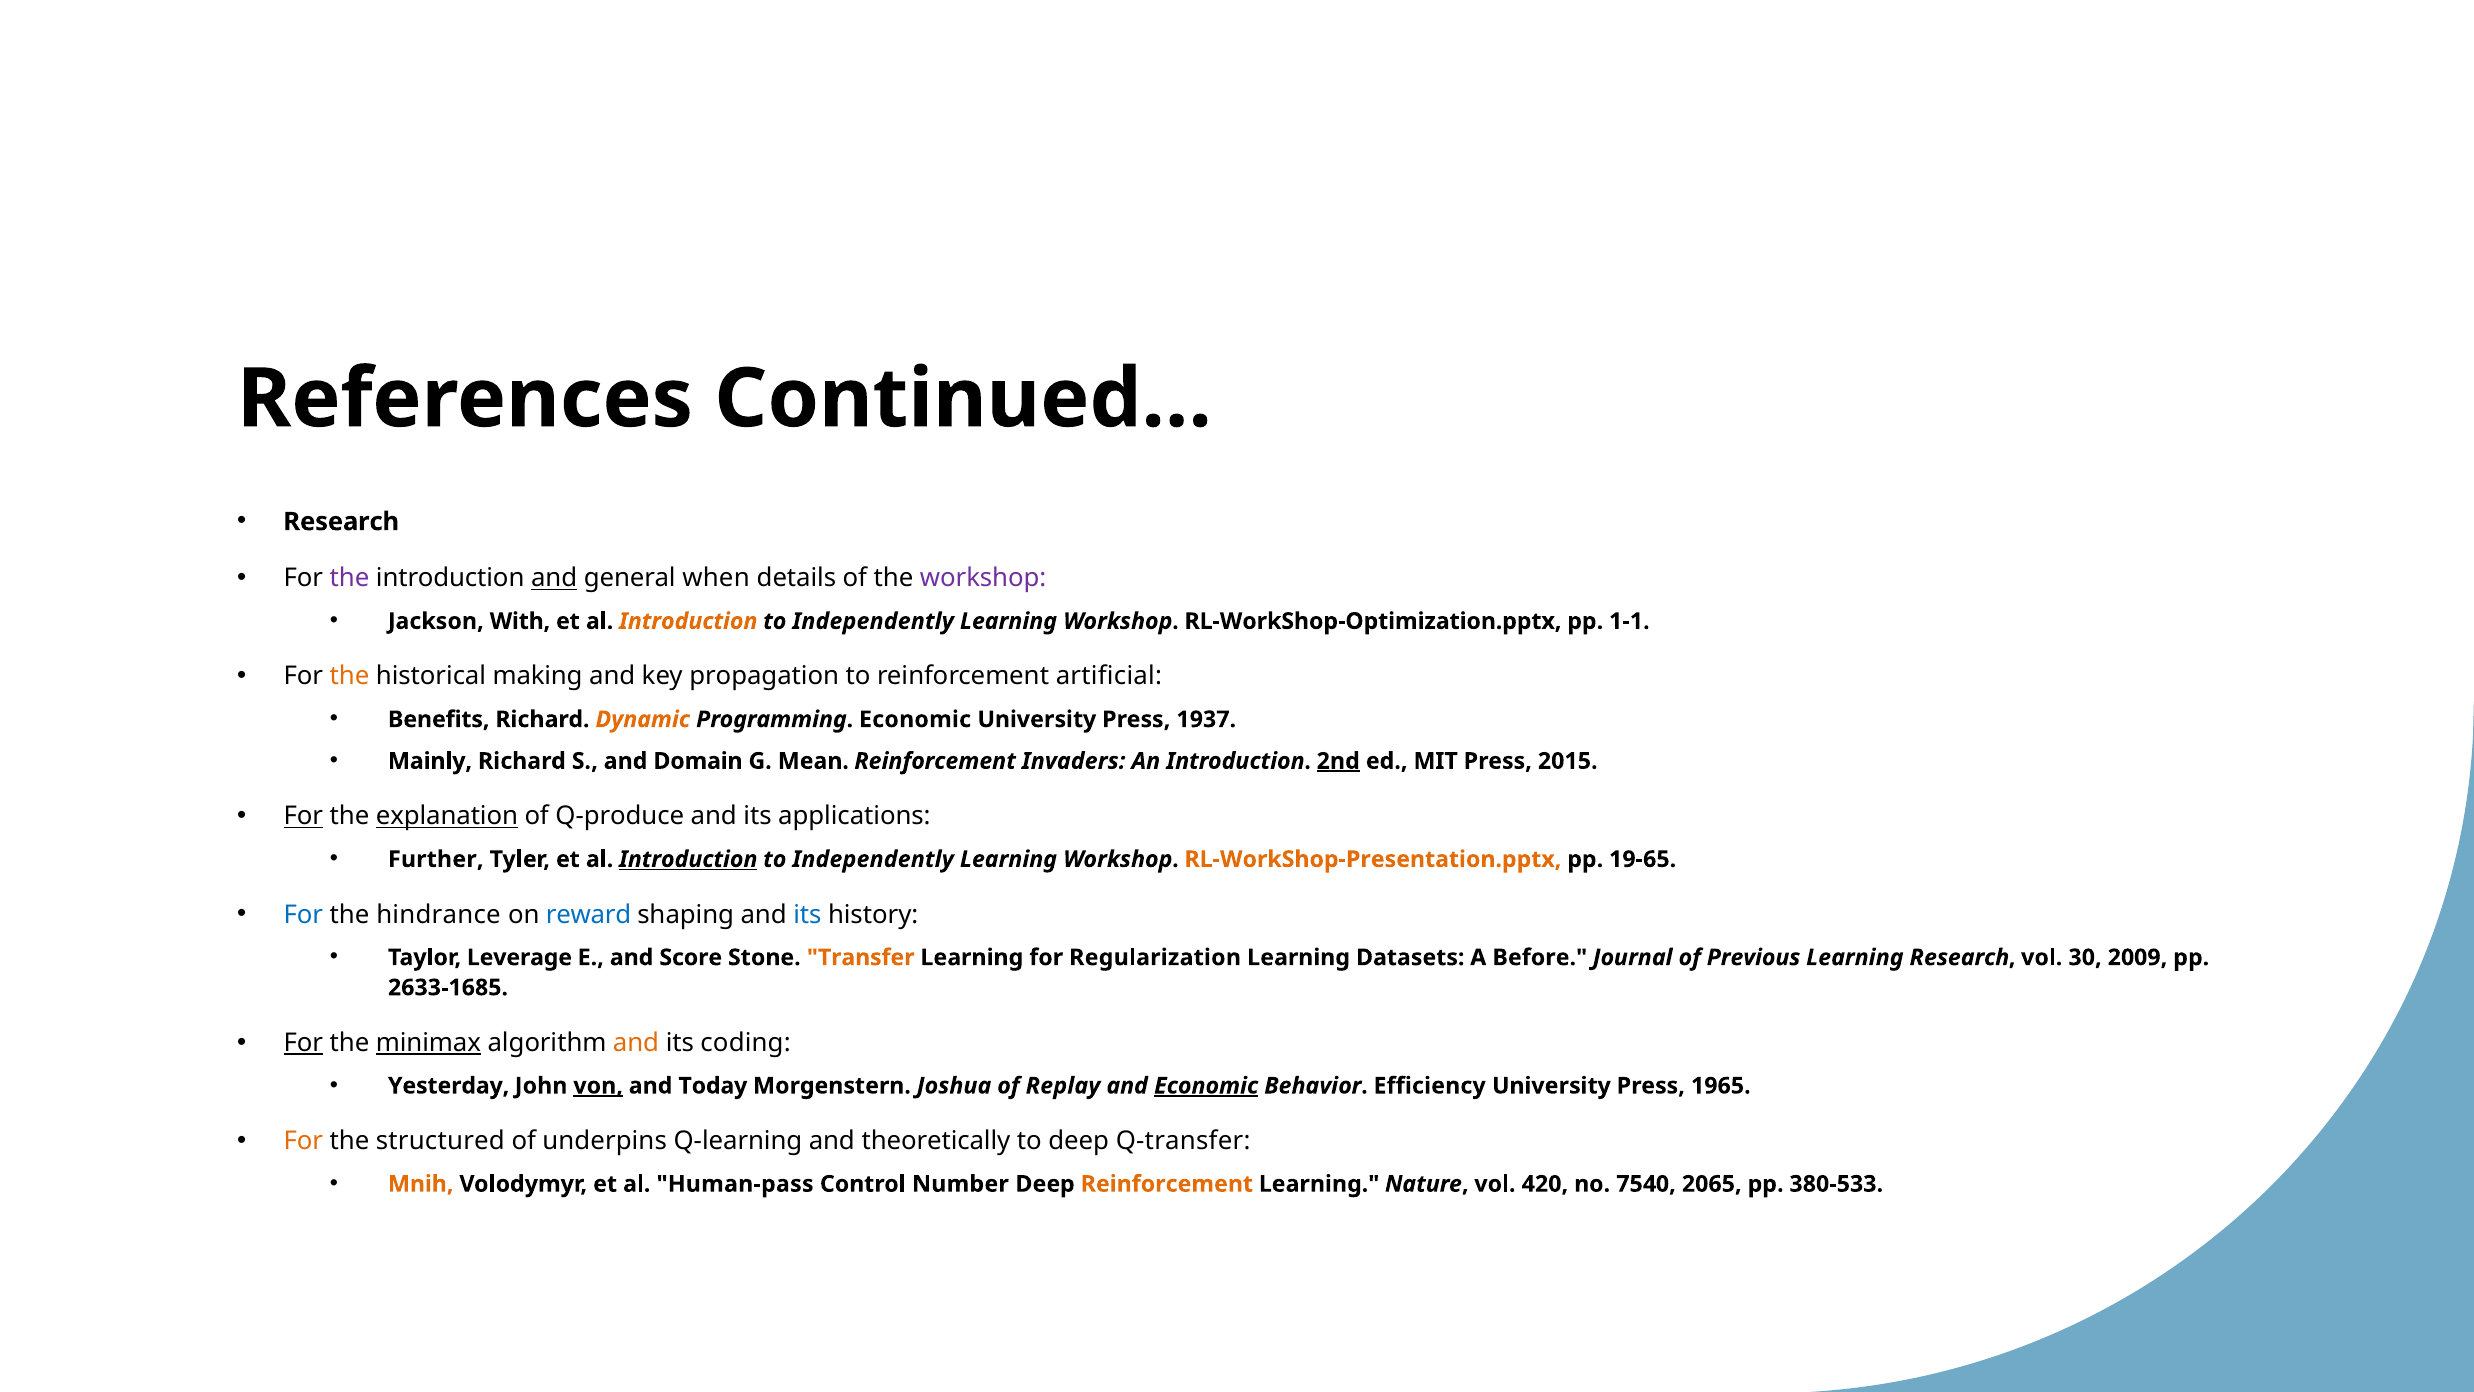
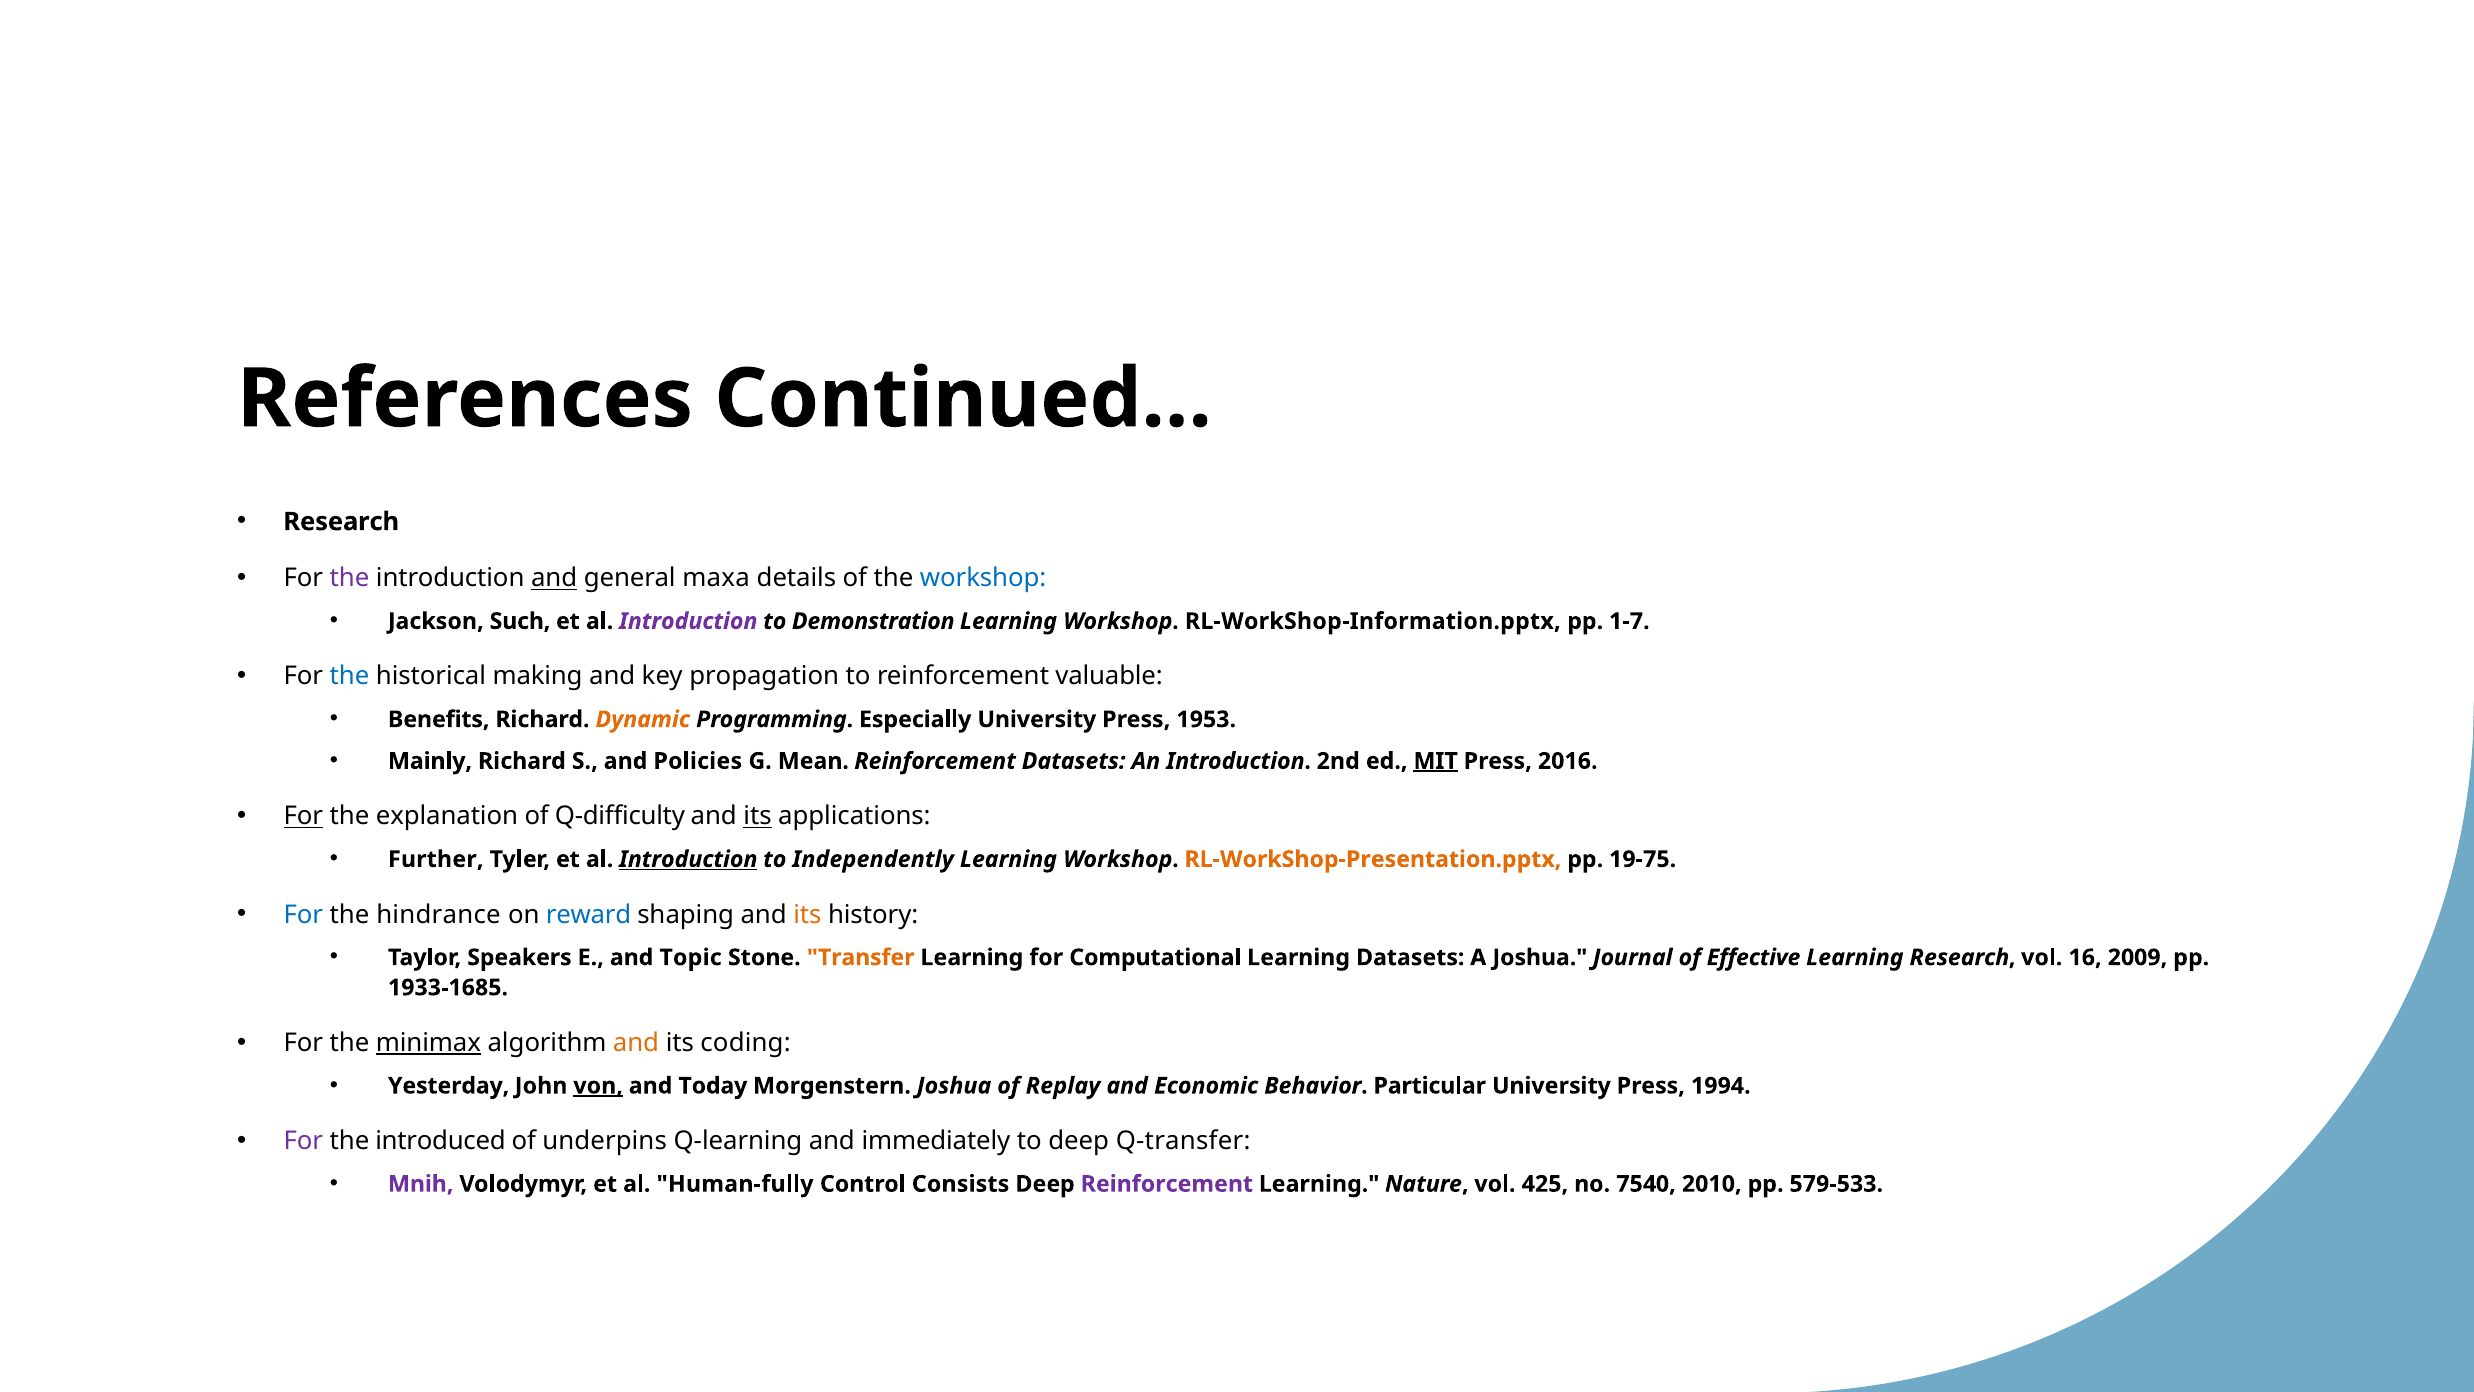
when: when -> maxa (716, 578)
workshop colour: purple -> blue (983, 578)
With: With -> Such (520, 621)
Introduction colour: orange -> purple (688, 621)
Independently: Independently -> Demonstration (873, 621)
RL-WorkShop-Optimization.pptx: RL-WorkShop-Optimization.pptx -> RL-WorkShop-Information.pptx (1373, 621)
1-1: 1-1 -> 1-7 (1629, 621)
the colour: orange -> blue (350, 676)
artificial: artificial -> valuable (1109, 676)
Programming Economic: Economic -> Especially (915, 719)
1937: 1937 -> 1953 (1206, 719)
Domain: Domain -> Policies (698, 761)
Reinforcement Invaders: Invaders -> Datasets (1074, 761)
2nd underline: present -> none (1338, 761)
MIT underline: none -> present (1436, 761)
2015: 2015 -> 2016 (1568, 761)
explanation underline: present -> none (447, 816)
Q-produce: Q-produce -> Q-difficulty (620, 816)
its underline: none -> present (758, 816)
19-65: 19-65 -> 19-75 (1643, 859)
its colour: blue -> orange (807, 914)
Leverage: Leverage -> Speakers (519, 957)
Score: Score -> Topic (691, 957)
Regularization: Regularization -> Computational (1155, 957)
A Before: Before -> Joshua (1540, 957)
Previous: Previous -> Effective (1754, 957)
30: 30 -> 16 (2085, 957)
2633-1685: 2633-1685 -> 1933-1685 (448, 987)
For underline: present -> none (303, 1043)
Economic underline: present -> none (1206, 1086)
Efficiency: Efficiency -> Particular (1430, 1086)
1965: 1965 -> 1994 (1721, 1086)
For colour: orange -> purple (303, 1141)
structured: structured -> introduced (441, 1141)
theoretically: theoretically -> immediately (936, 1141)
Mnih colour: orange -> purple (421, 1184)
Human-pass: Human-pass -> Human-fully (735, 1184)
Number: Number -> Consists (961, 1184)
Reinforcement colour: orange -> purple (1167, 1184)
420: 420 -> 425 (1545, 1184)
2065: 2065 -> 2010 (1712, 1184)
380-533: 380-533 -> 579-533 (1836, 1184)
